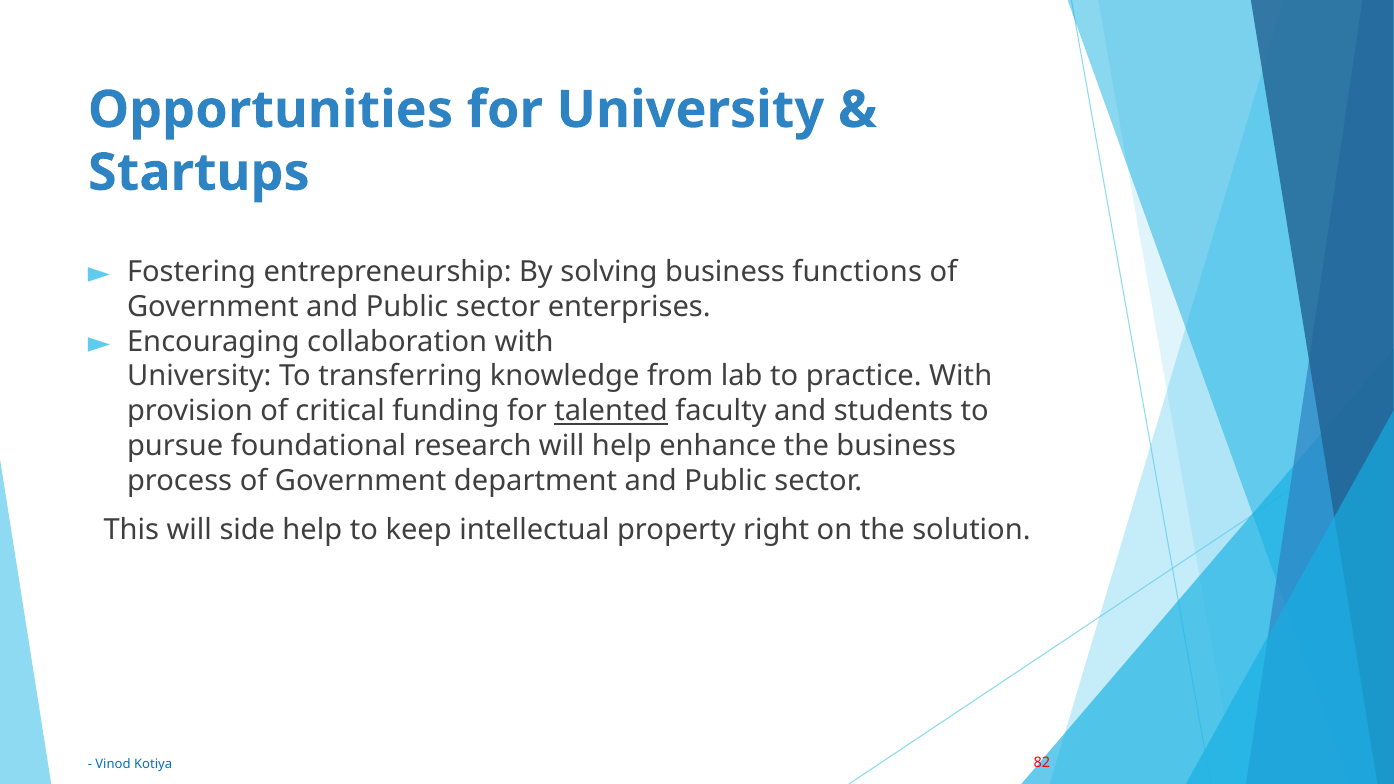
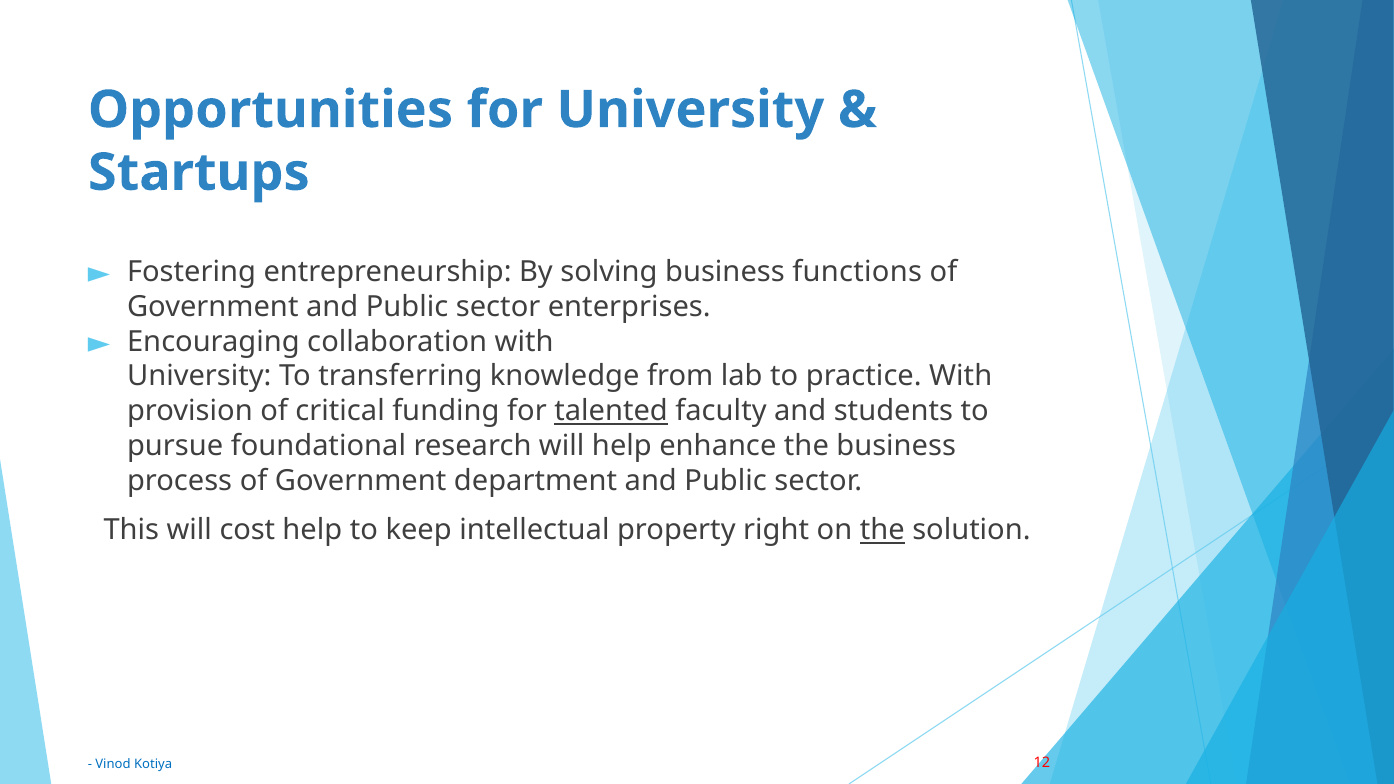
side: side -> cost (247, 530)
the underline: none -> present (882, 530)
82: 82 -> 12 (1042, 763)
